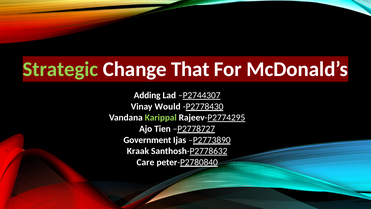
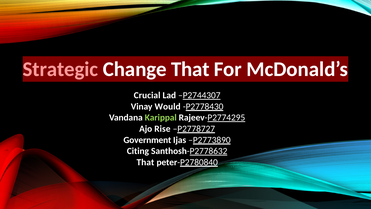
Strategic colour: light green -> pink (60, 69)
Adding: Adding -> Crucial (147, 95)
Tien: Tien -> Rise (162, 129)
Kraak: Kraak -> Citing (138, 151)
Care: Care -> That (145, 162)
